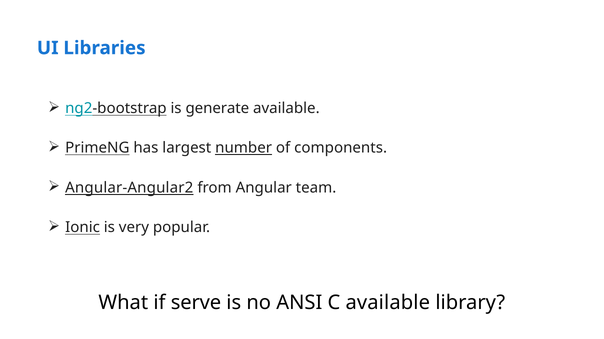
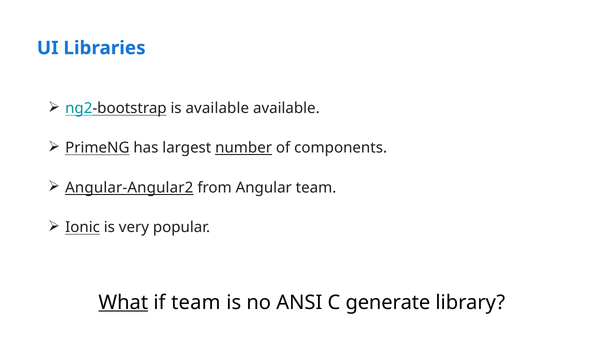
is generate: generate -> available (217, 109)
What underline: none -> present (123, 303)
if serve: serve -> team (196, 303)
C available: available -> generate (388, 303)
